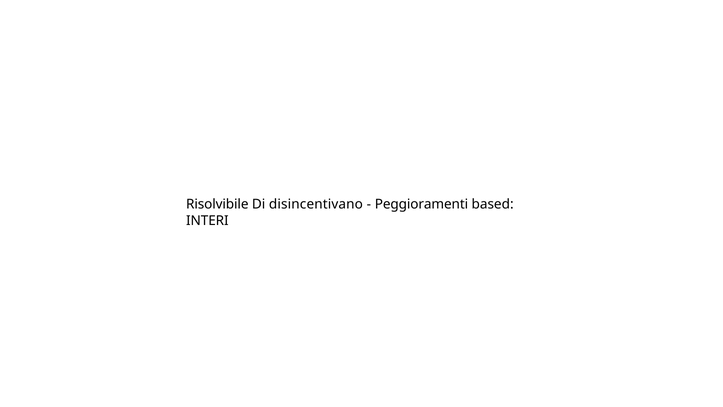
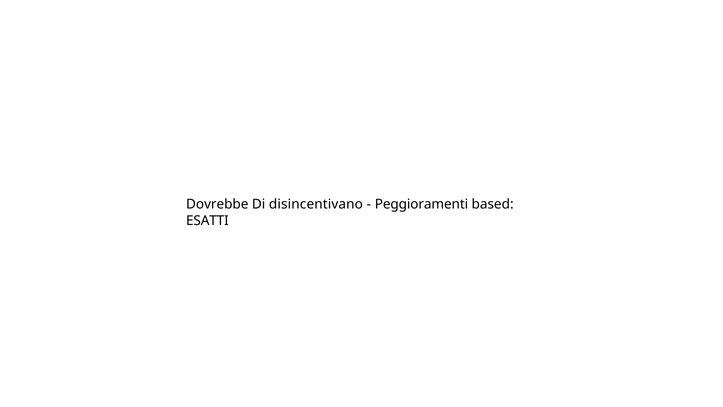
Risolvibile: Risolvibile -> Dovrebbe (217, 204)
INTERI: INTERI -> ESATTI (207, 220)
